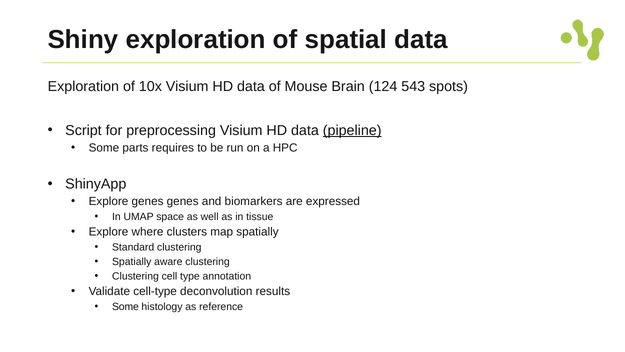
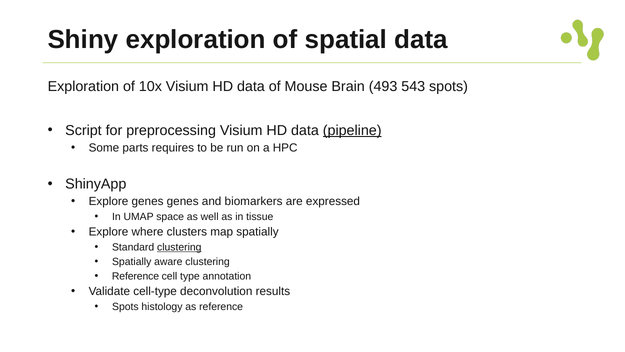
124: 124 -> 493 (383, 86)
clustering underline: none -> present (179, 247)
Clustering: Clustering -> Reference (136, 276)
Some: Some -> Spots (125, 306)
